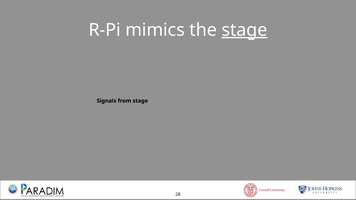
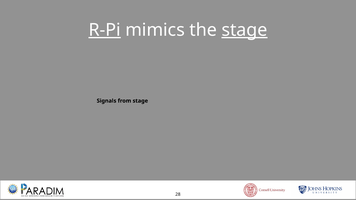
R-Pi underline: none -> present (105, 30)
